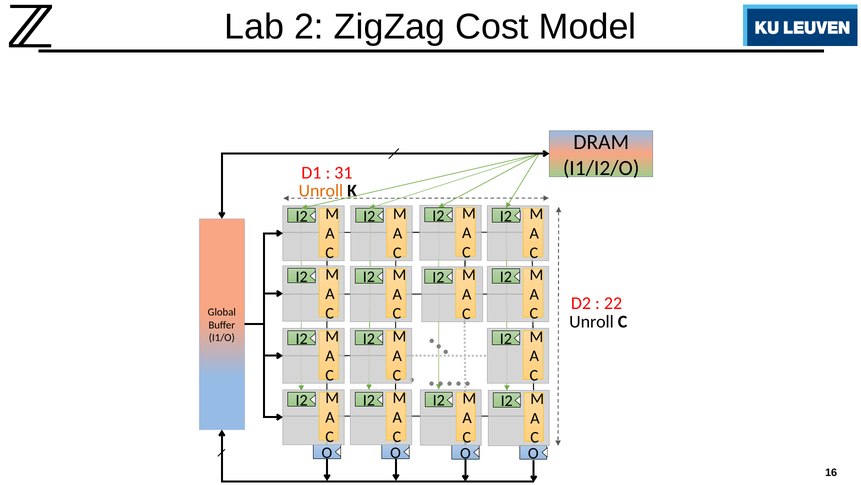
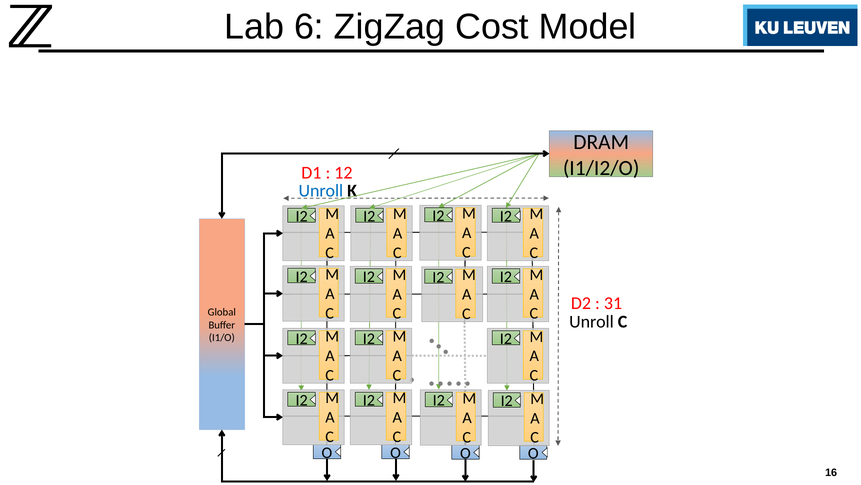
2: 2 -> 6 (309, 27)
31: 31 -> 12 (343, 172)
Unroll colour: orange -> blue (321, 190)
22: 22 -> 31 (613, 303)
